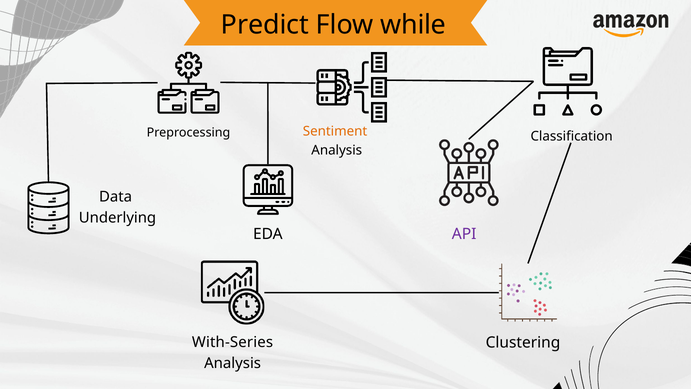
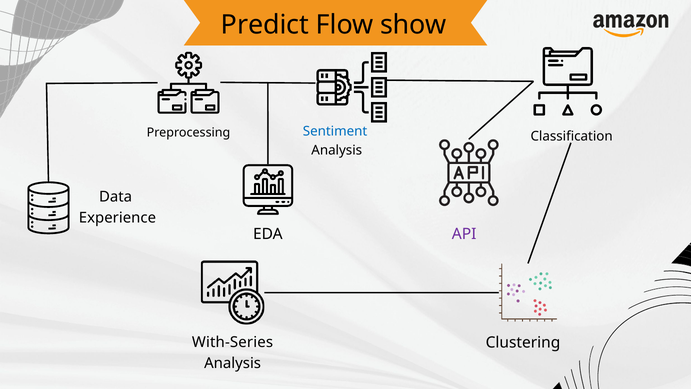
while: while -> show (413, 25)
Sentiment colour: orange -> blue (335, 131)
Underlying: Underlying -> Experience (117, 218)
